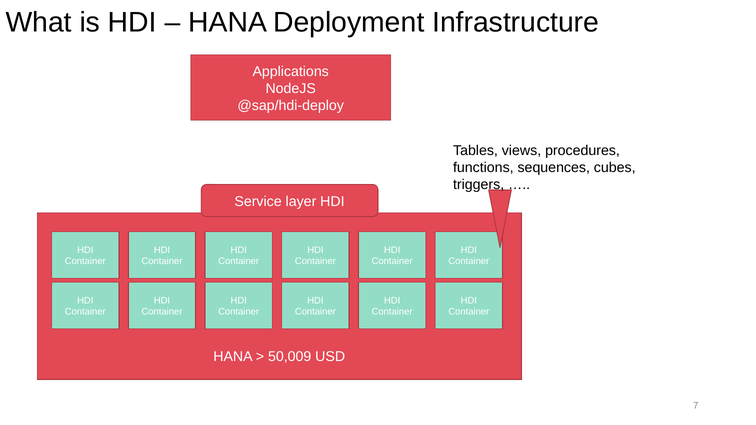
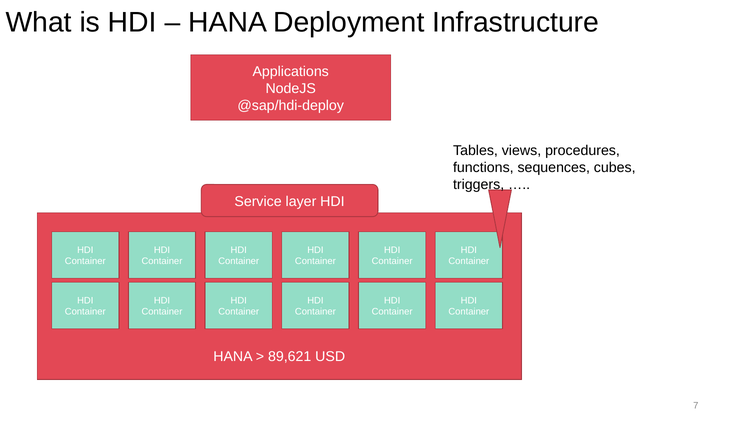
50,009: 50,009 -> 89,621 (290, 357)
